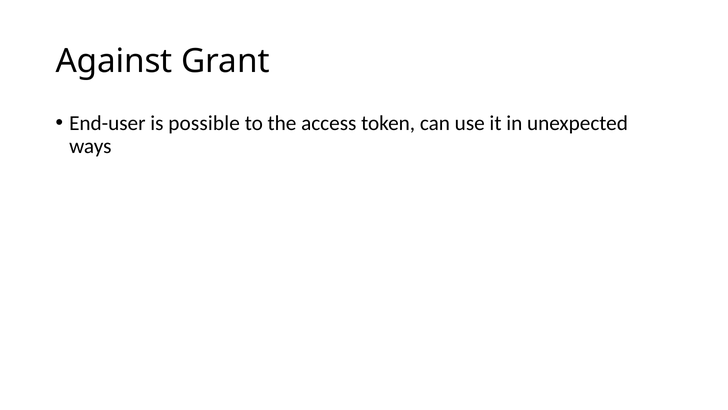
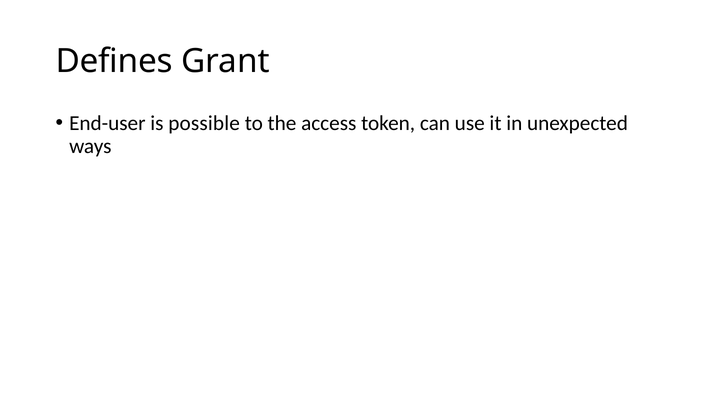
Against: Against -> Defines (114, 61)
